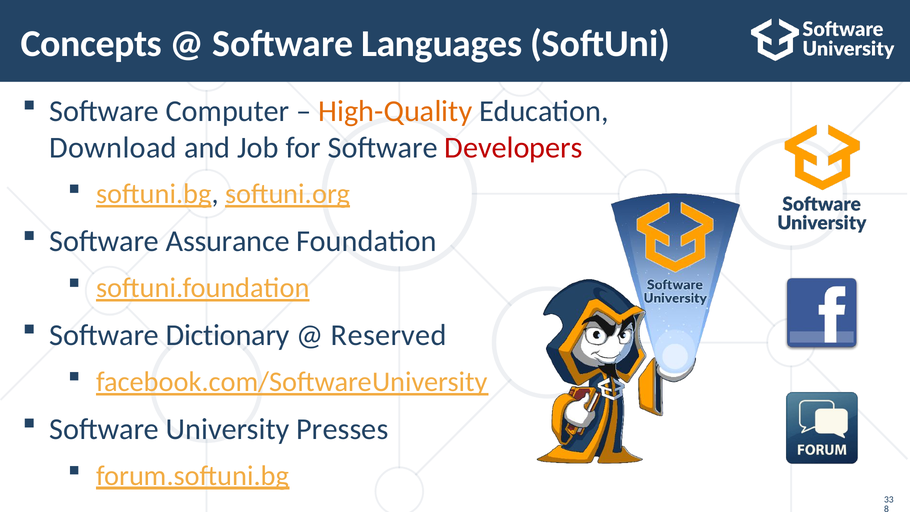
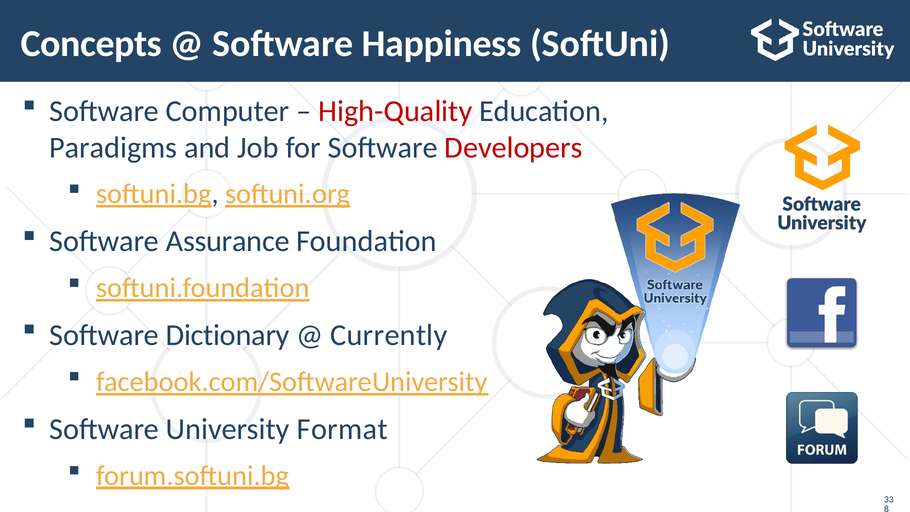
Languages: Languages -> Happiness (442, 44)
High-Quality colour: orange -> red (395, 111)
Download: Download -> Paradigms (113, 147)
Reserved: Reserved -> Currently (389, 335)
Presses: Presses -> Format (342, 429)
